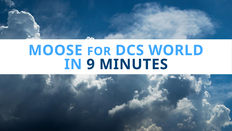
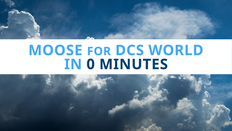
9: 9 -> 0 (91, 64)
